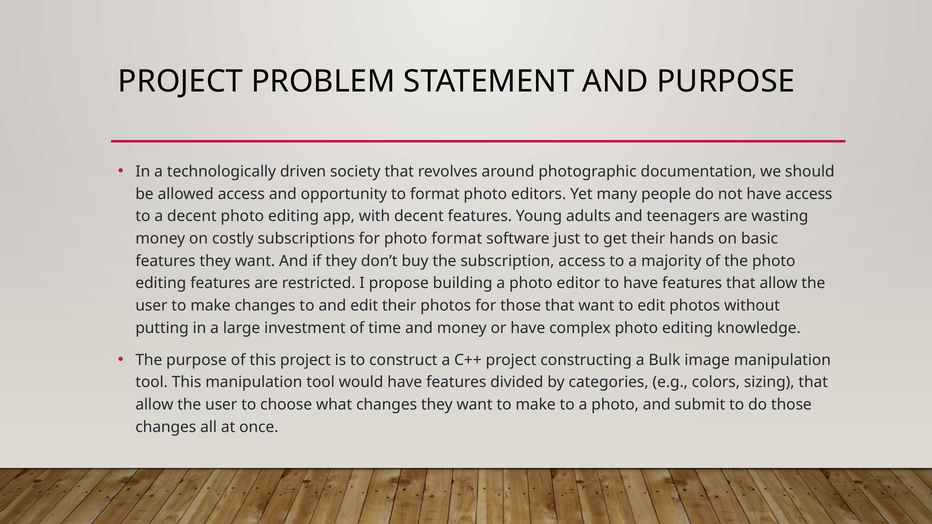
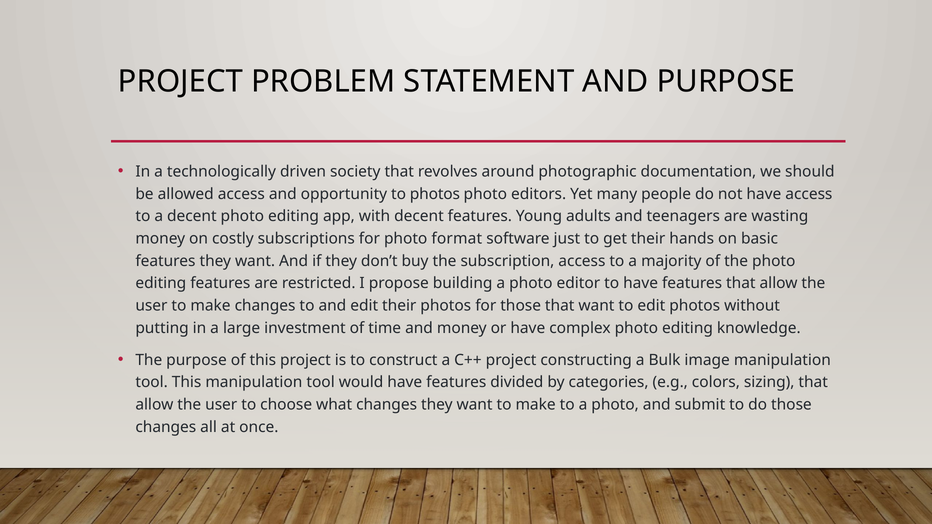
to format: format -> photos (435, 194)
